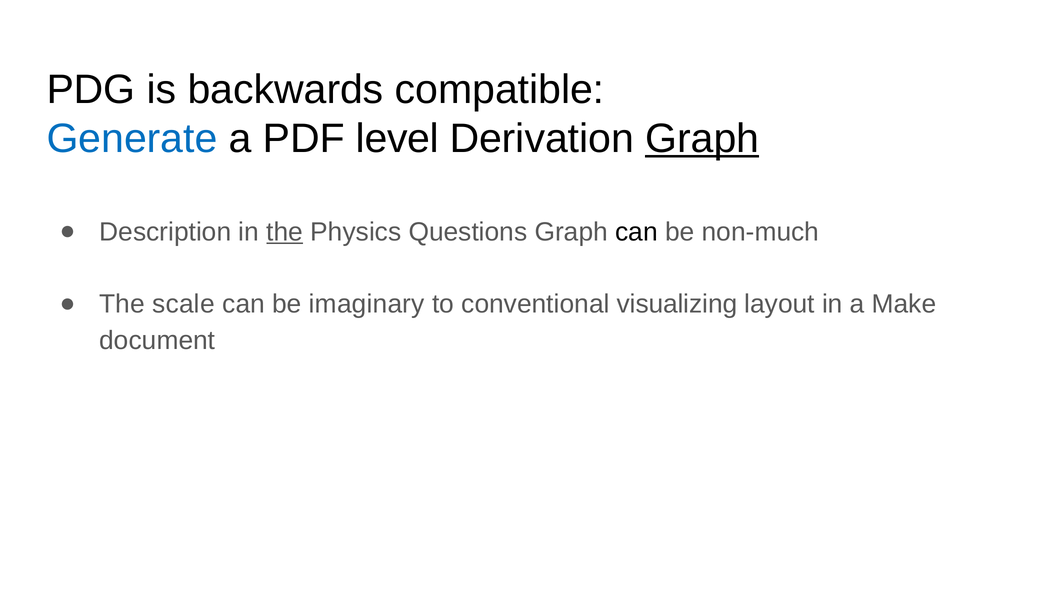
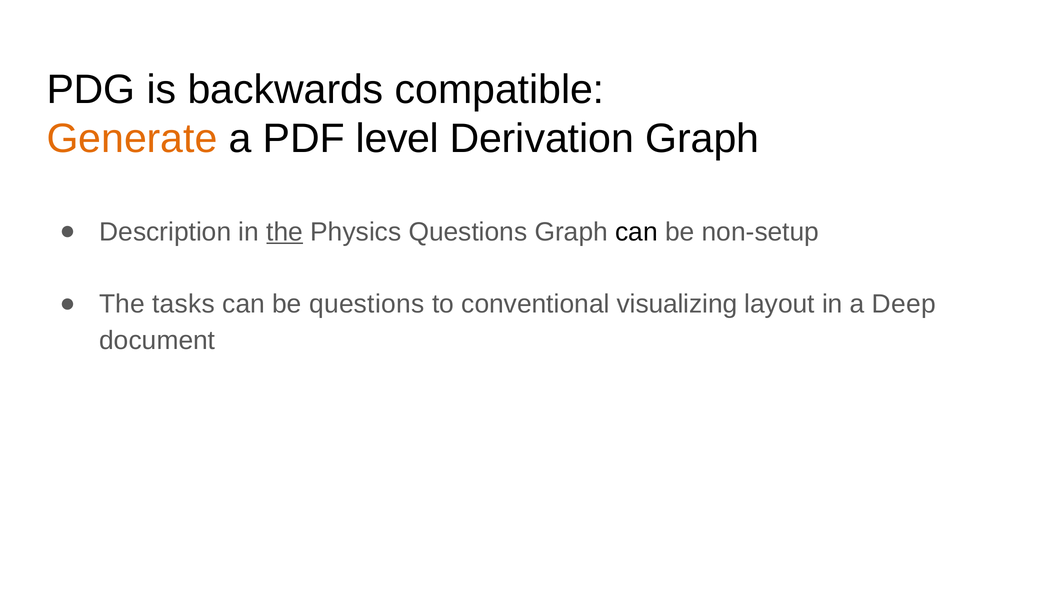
Generate colour: blue -> orange (132, 139)
Graph underline: present -> none (702, 139)
non-much: non-much -> non-setup (760, 232)
scale: scale -> tasks (183, 304)
be imaginary: imaginary -> questions (367, 304)
Make: Make -> Deep (904, 304)
